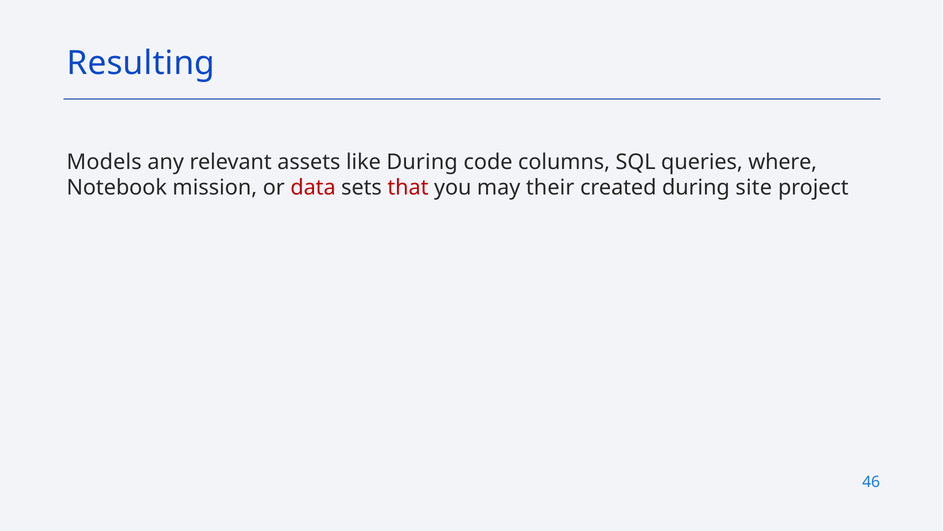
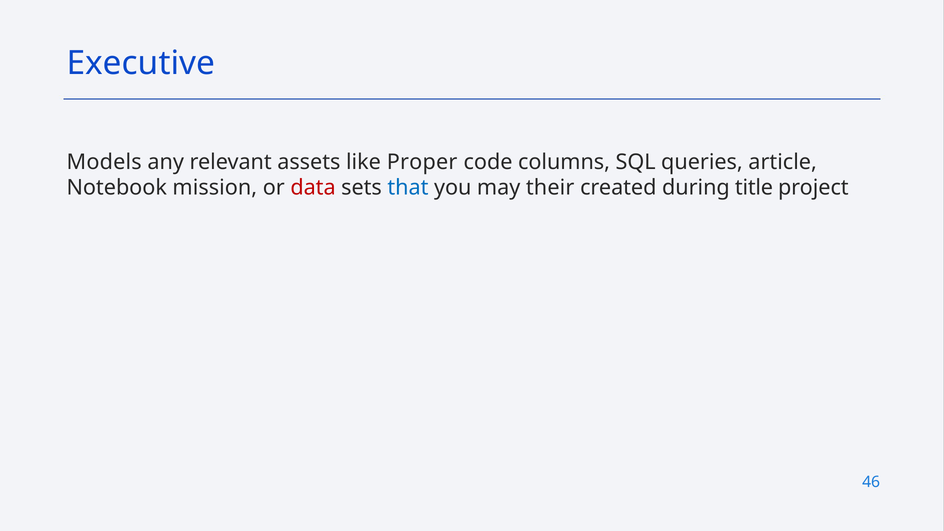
Resulting: Resulting -> Executive (141, 63)
like During: During -> Proper (422, 162)
where: where -> article (783, 162)
that colour: red -> blue (408, 188)
site: site -> title (754, 188)
